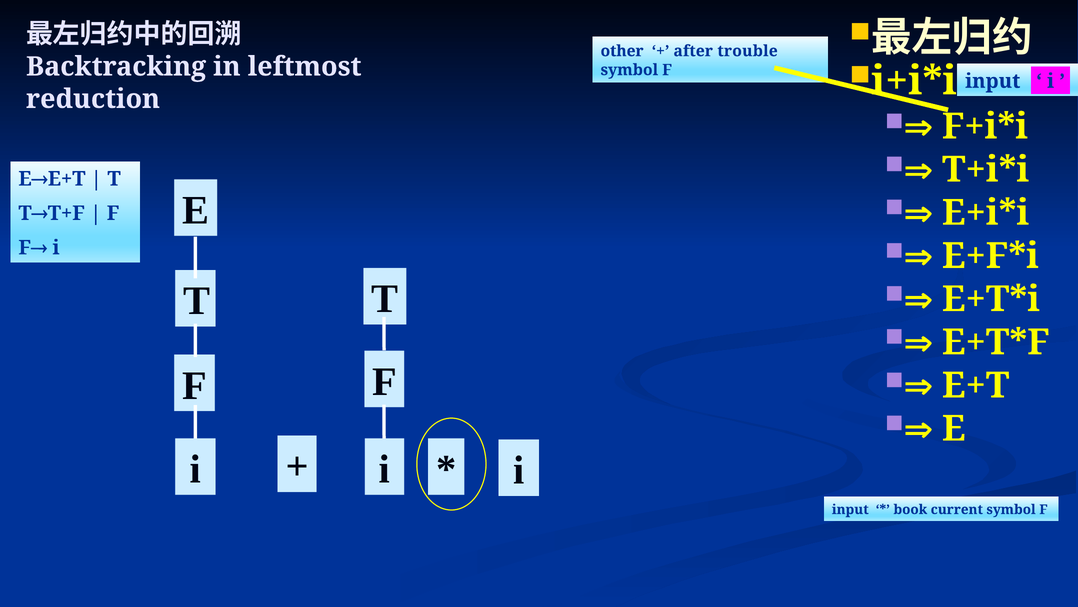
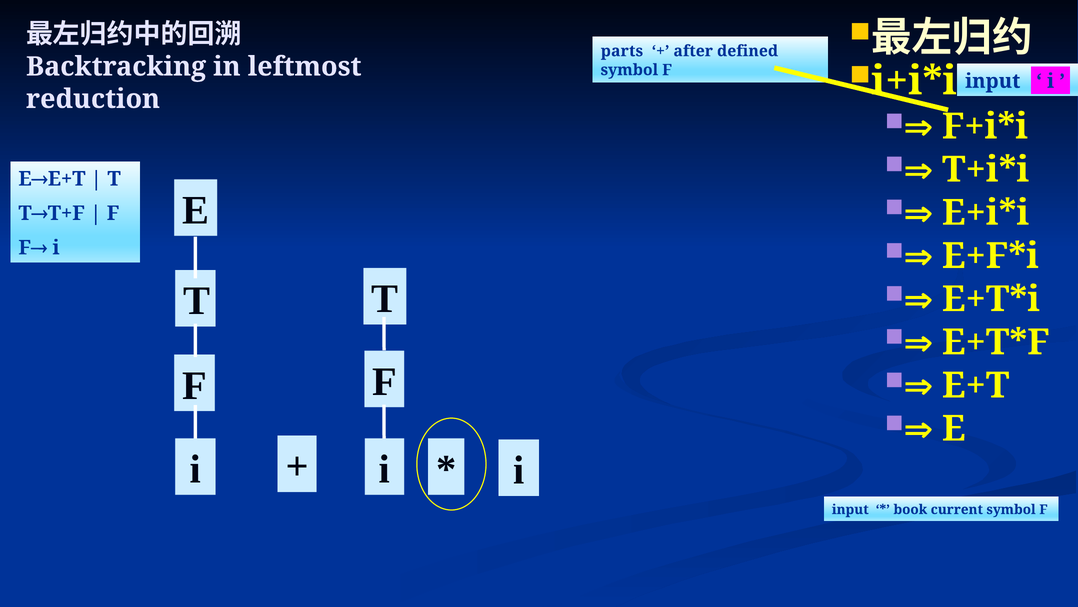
other: other -> parts (622, 51)
trouble: trouble -> defined (748, 51)
